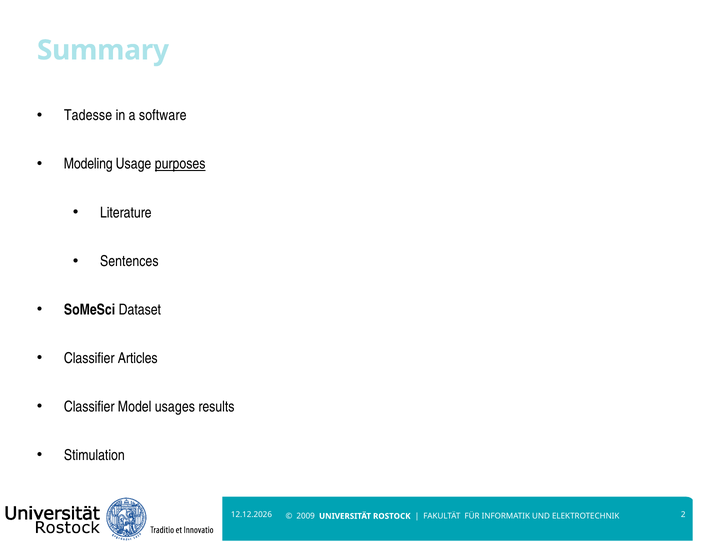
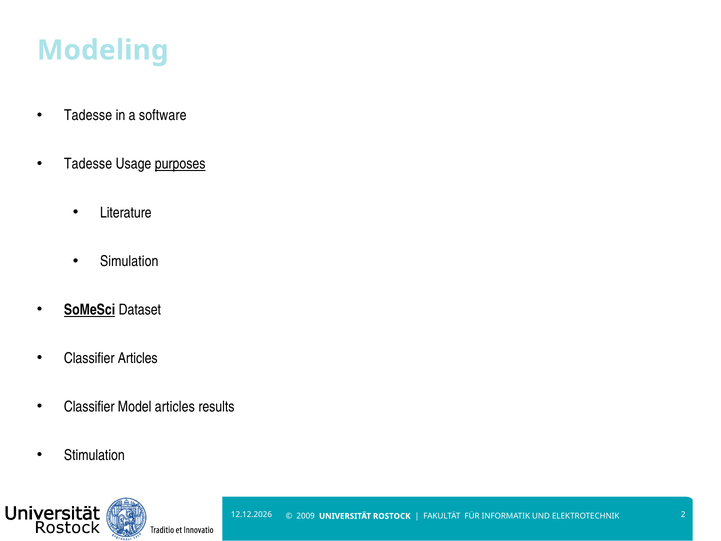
Summary: Summary -> Modeling (103, 50)
Modeling: Modeling -> Tadesse (88, 164)
Sentences: Sentences -> Simulation (129, 261)
SoMeSci underline: none -> present (90, 310)
Model usages: usages -> articles (175, 407)
